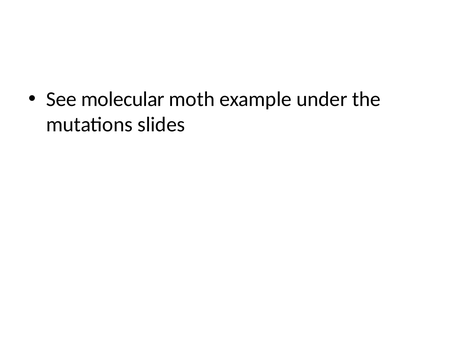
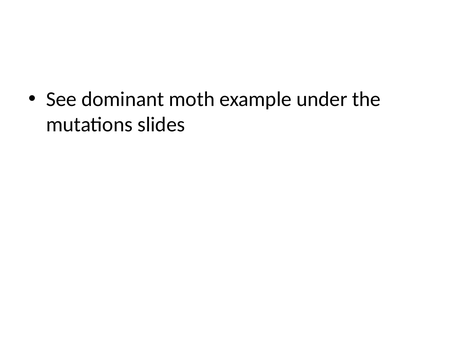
molecular: molecular -> dominant (123, 99)
